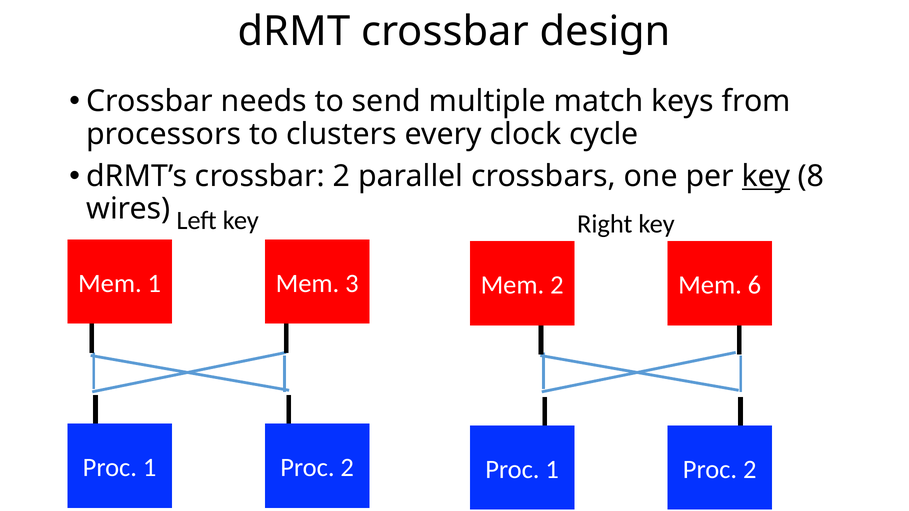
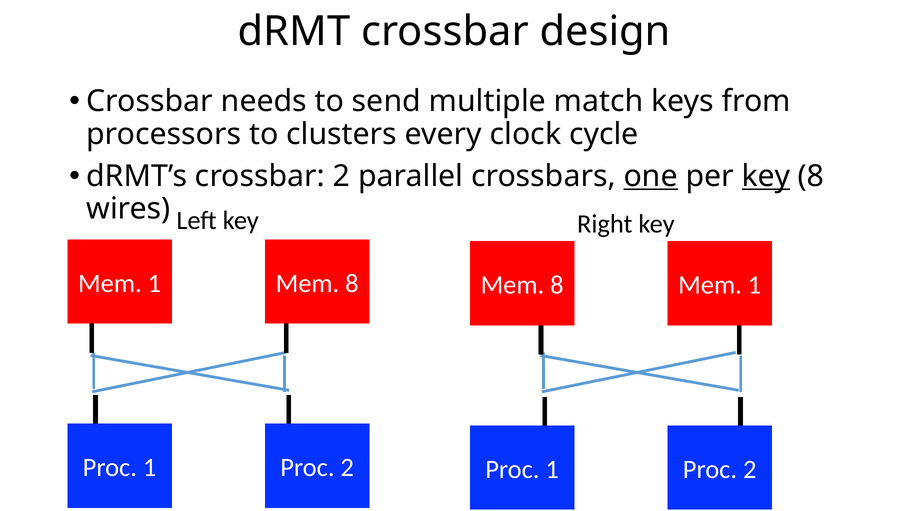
one underline: none -> present (651, 176)
Mem 1 Mem 3: 3 -> 8 (352, 284)
2: 2 -> 8 (557, 285)
6: 6 -> 1 (754, 285)
